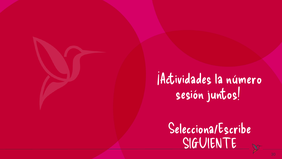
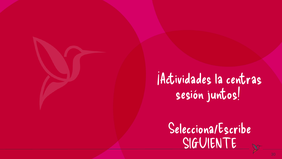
número: número -> centras (244, 79)
